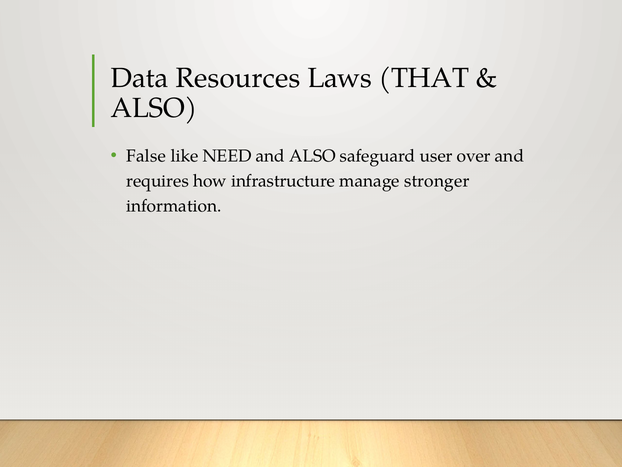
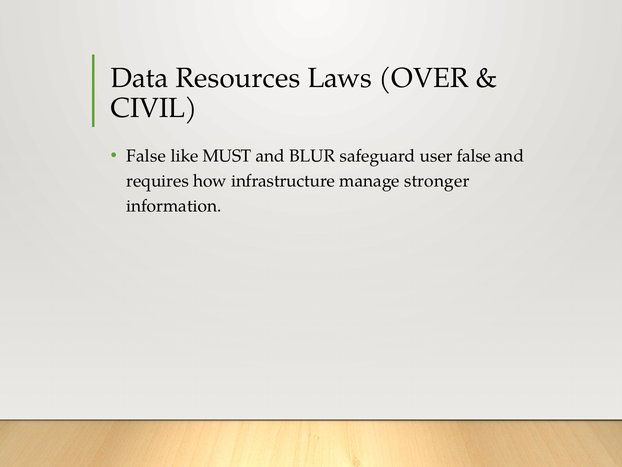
THAT: THAT -> OVER (424, 78)
ALSO: ALSO -> CIVIL (154, 108)
NEED: NEED -> MUST (227, 156)
and ALSO: ALSO -> BLUR (312, 156)
user over: over -> false (474, 156)
